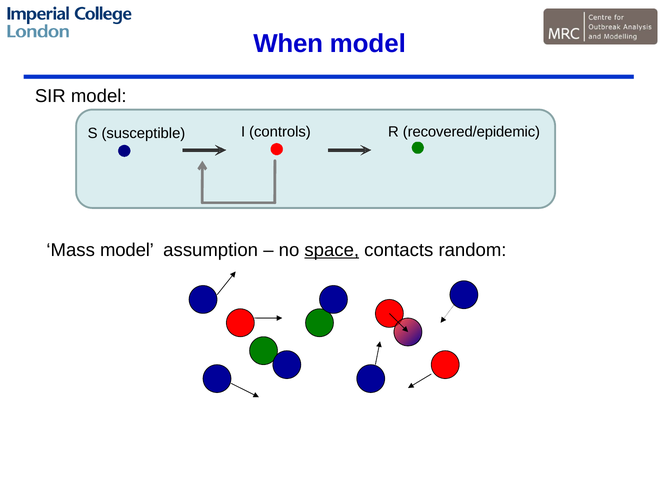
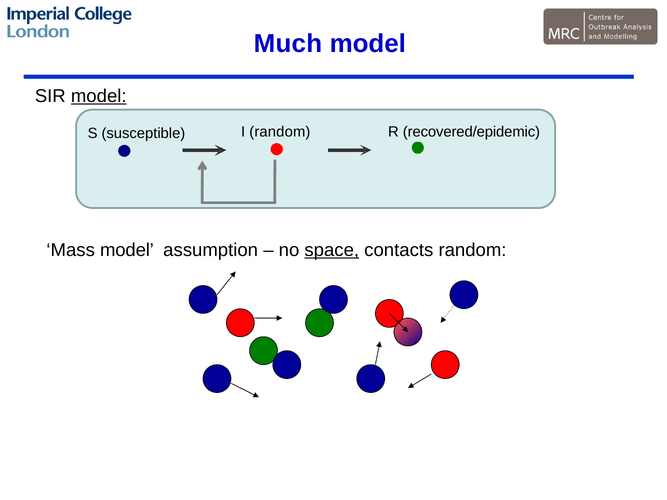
When: When -> Much (288, 44)
model underline: none -> present (99, 96)
I controls: controls -> random (280, 132)
